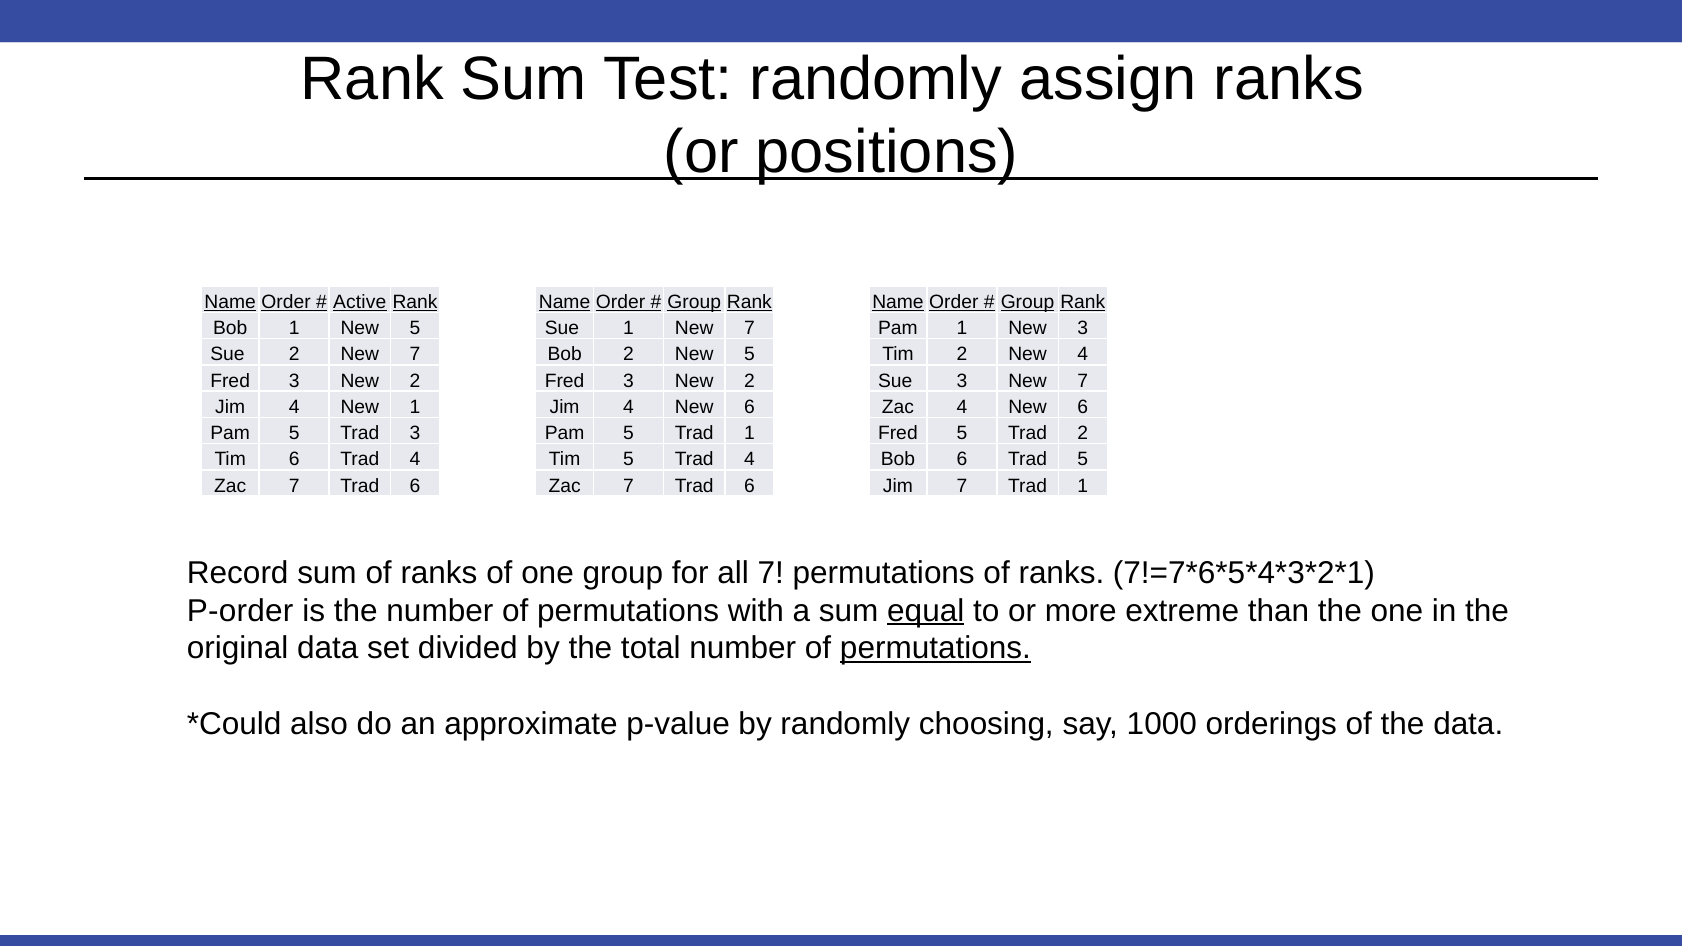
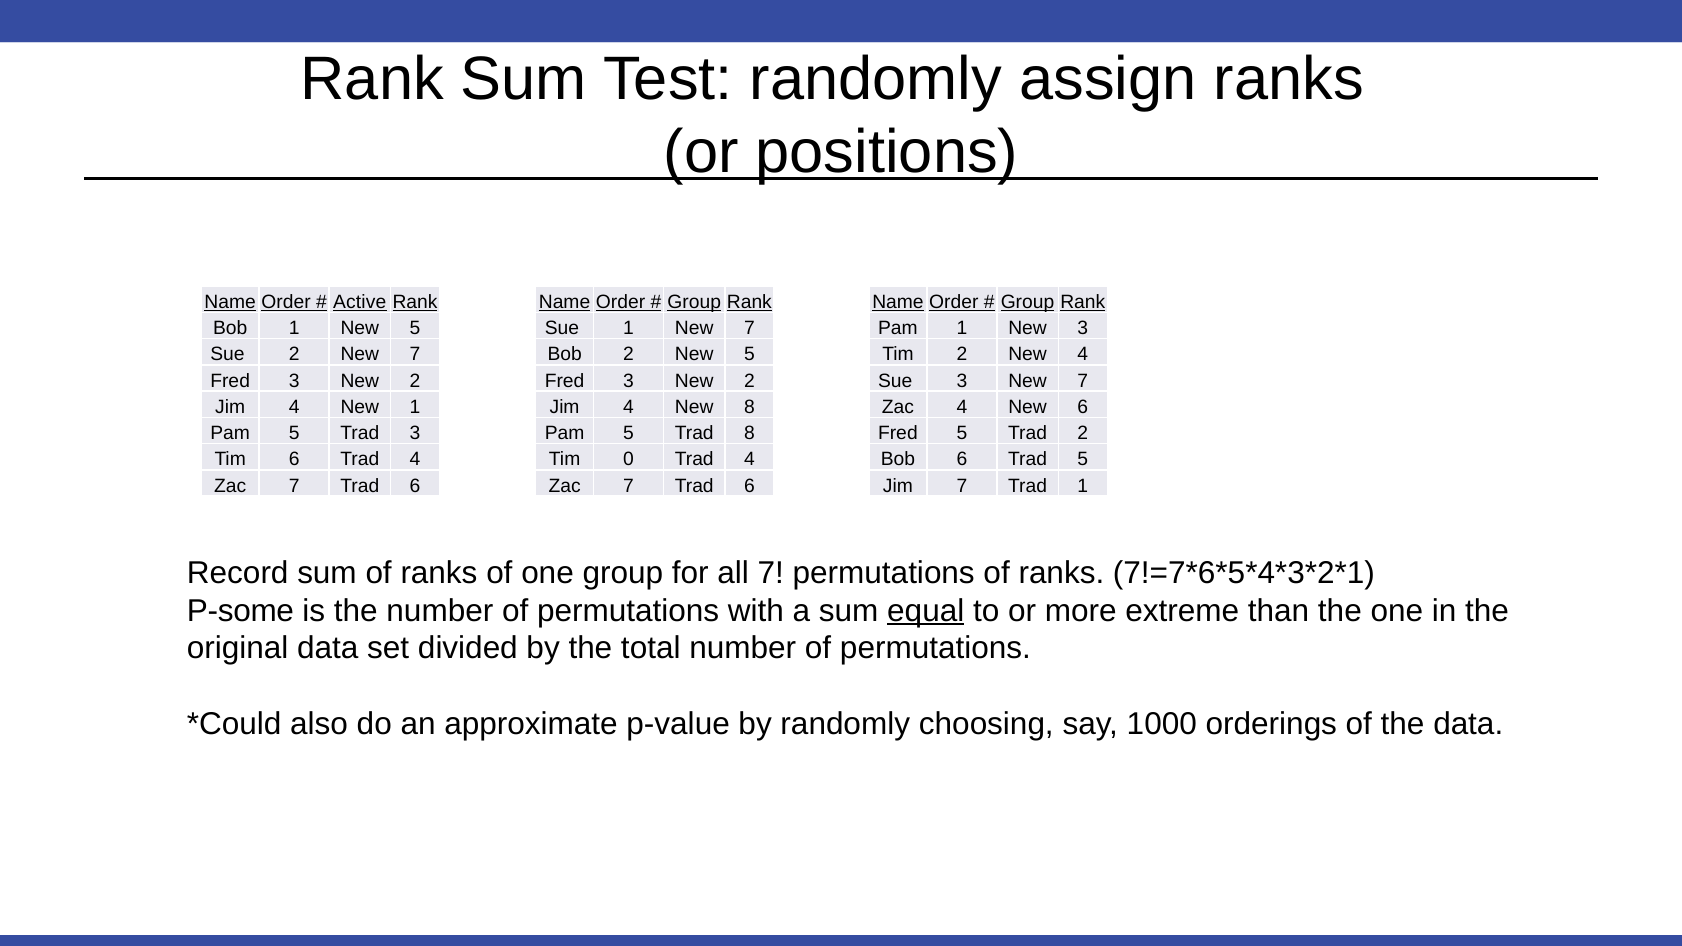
Jim 4 New 6: 6 -> 8 (749, 407)
5 Trad 1: 1 -> 8 (749, 433)
Tim 5: 5 -> 0 (629, 460)
P-order: P-order -> P-some (240, 611)
permutations underline: present -> none (935, 649)
